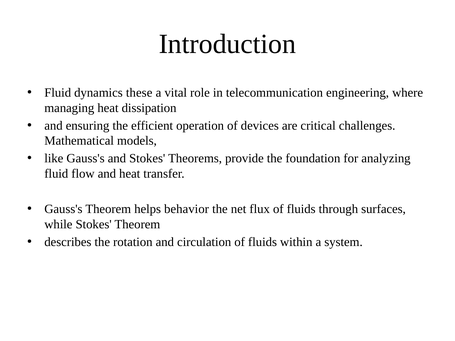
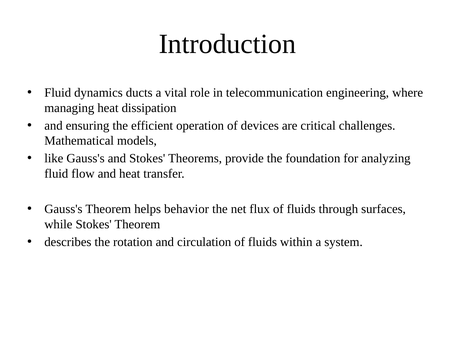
these: these -> ducts (139, 93)
